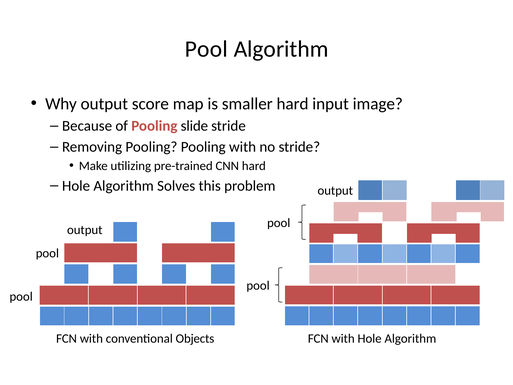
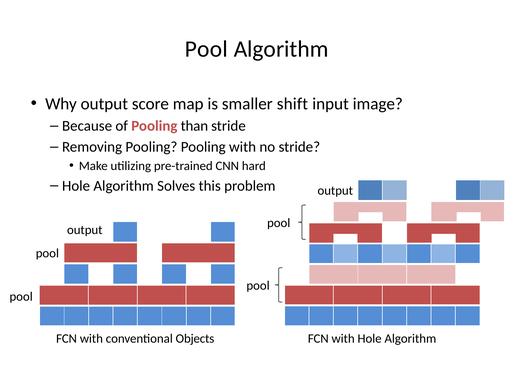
smaller hard: hard -> shift (292, 104)
slide: slide -> than (194, 126)
